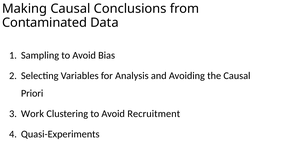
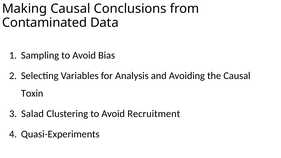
Priori: Priori -> Toxin (32, 93)
Work: Work -> Salad (32, 114)
